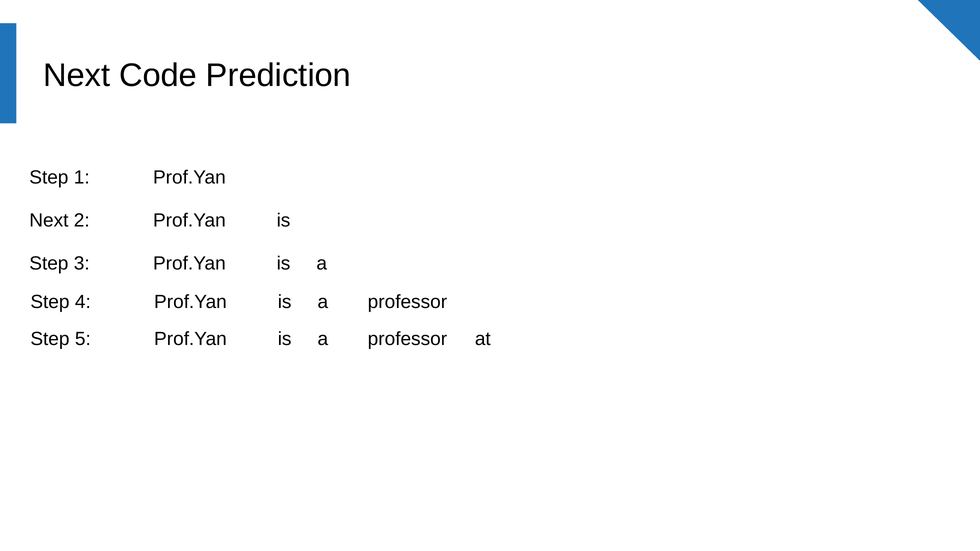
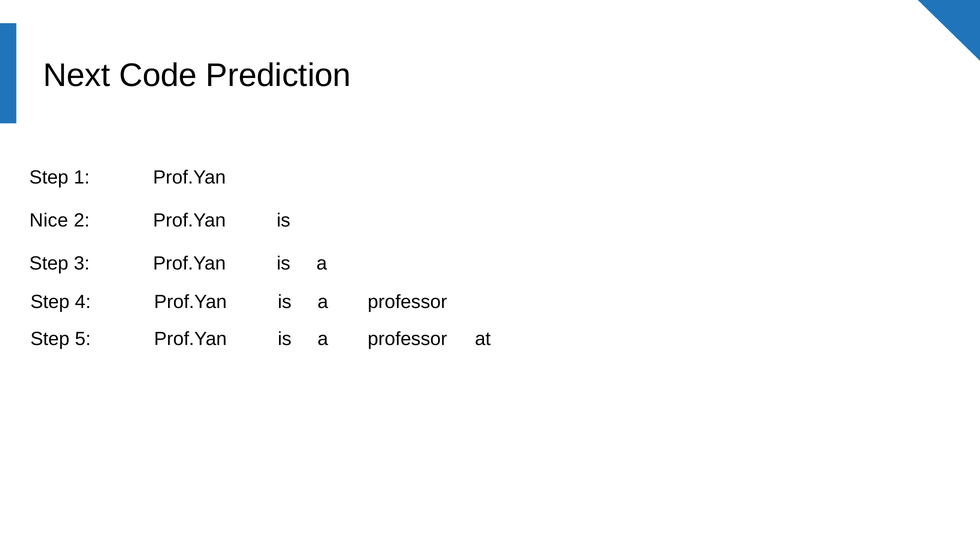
Next: Next -> Nice (49, 220)
